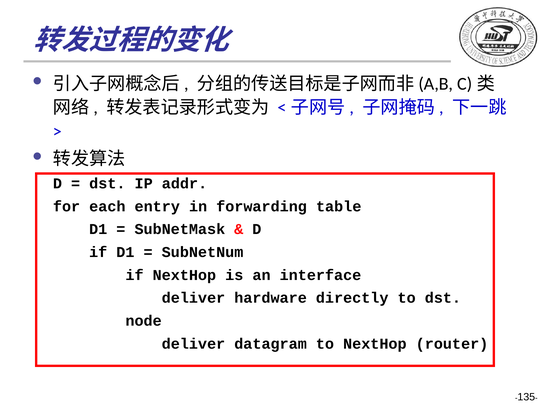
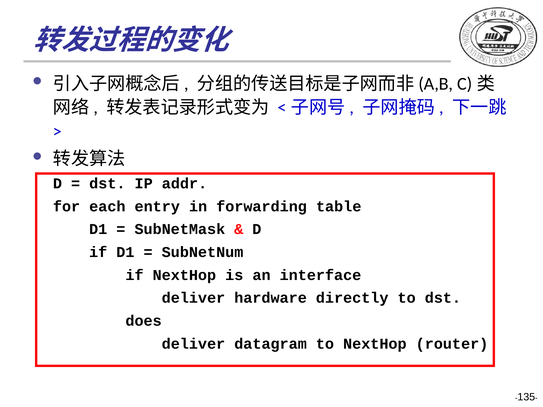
node: node -> does (144, 321)
